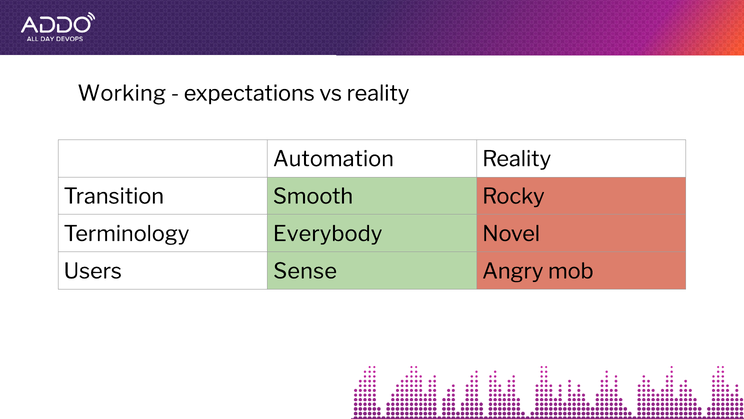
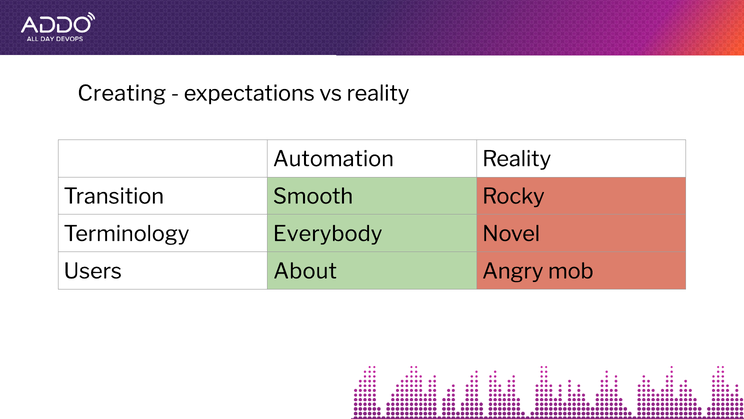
Working: Working -> Creating (122, 93)
Sense: Sense -> About (305, 271)
